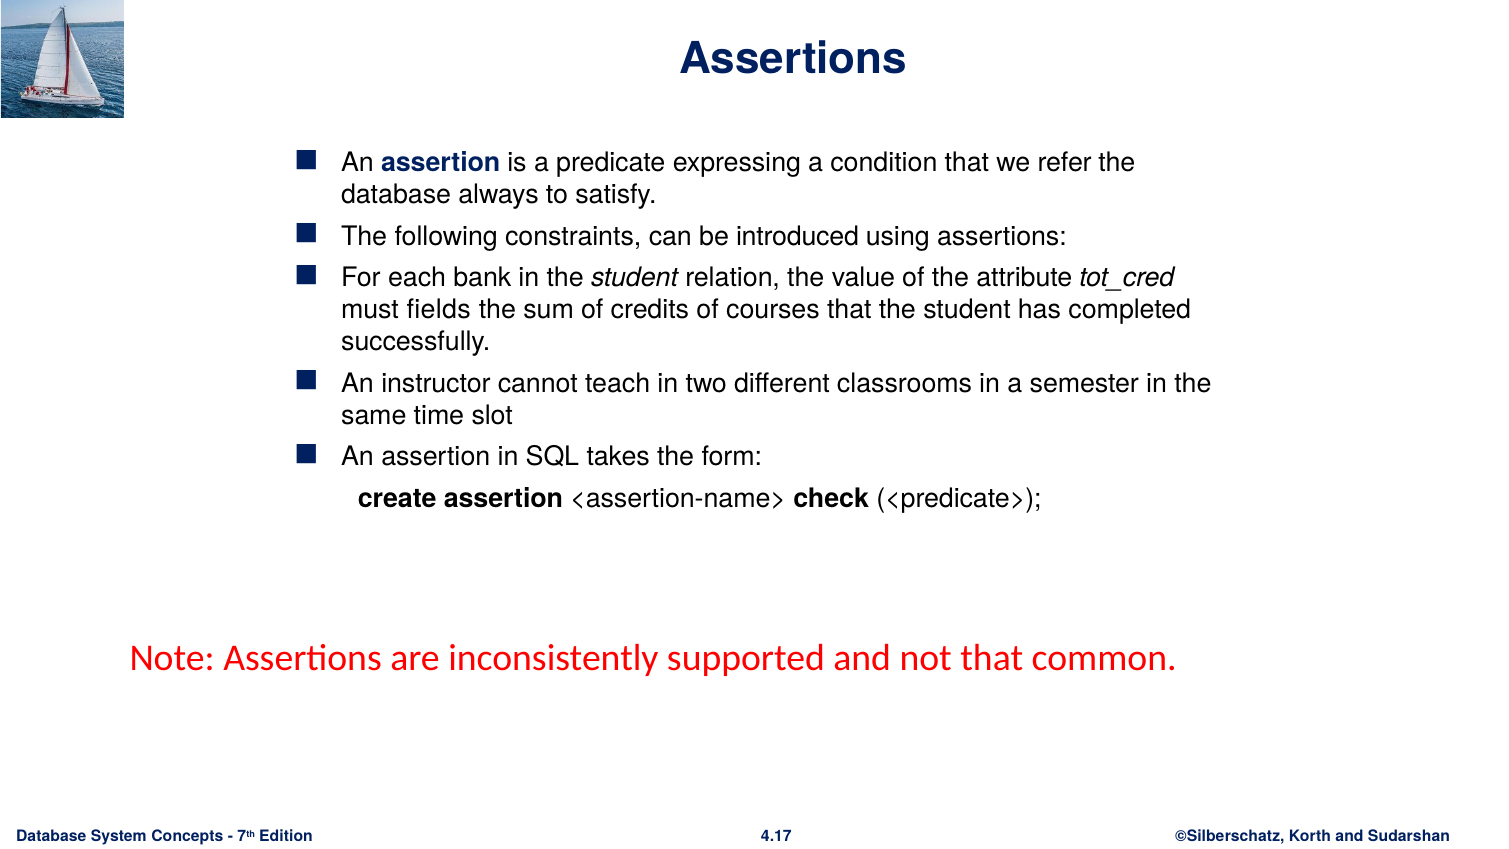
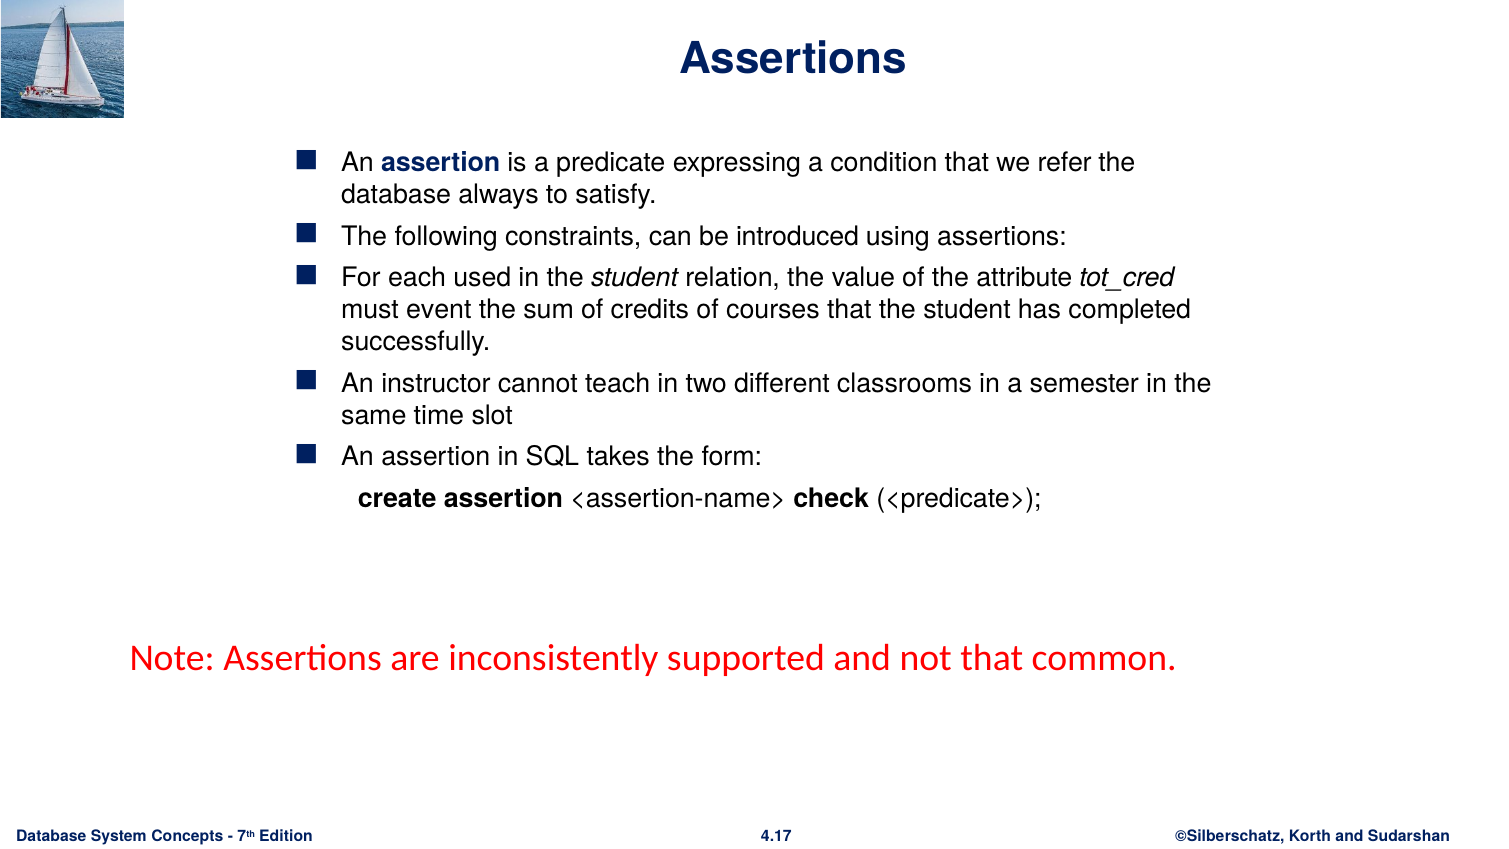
bank: bank -> used (482, 278)
fields: fields -> event (439, 310)
